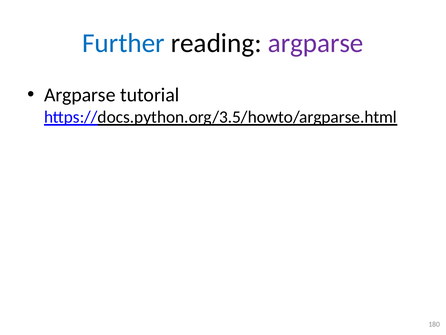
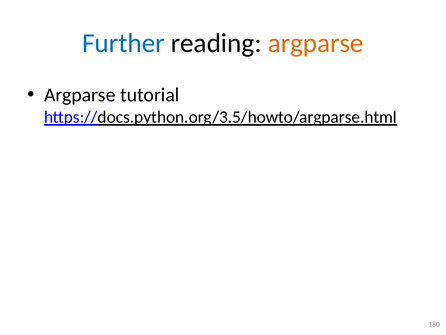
argparse colour: purple -> orange (316, 43)
